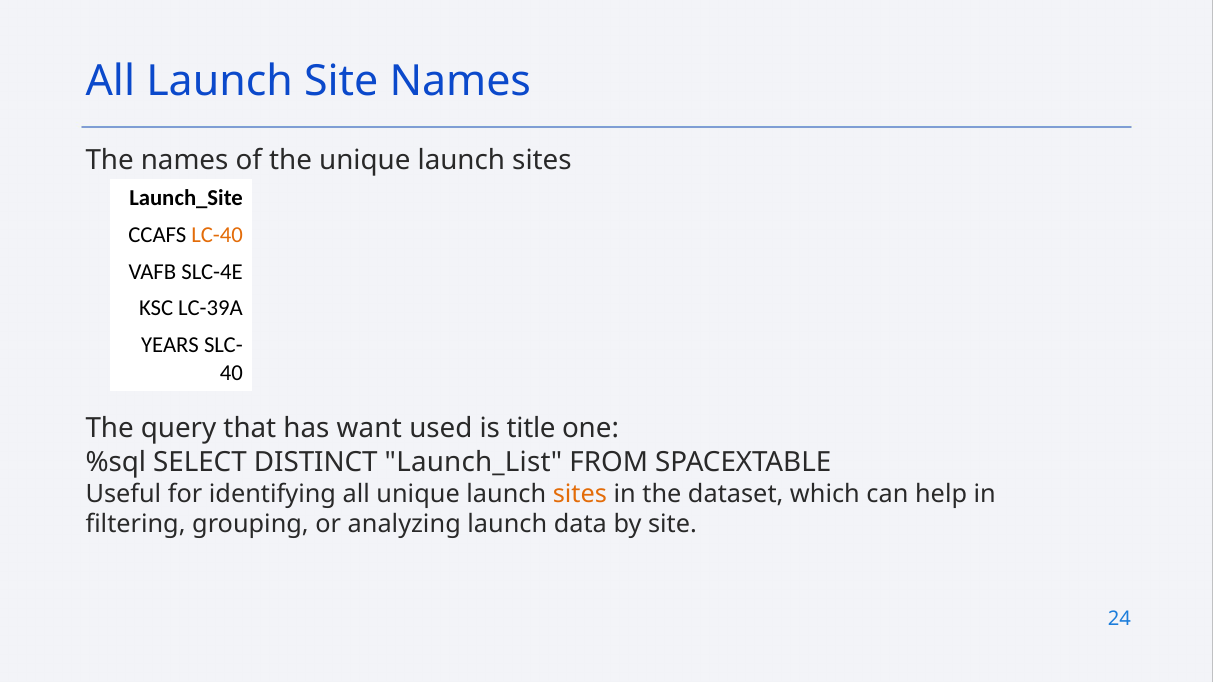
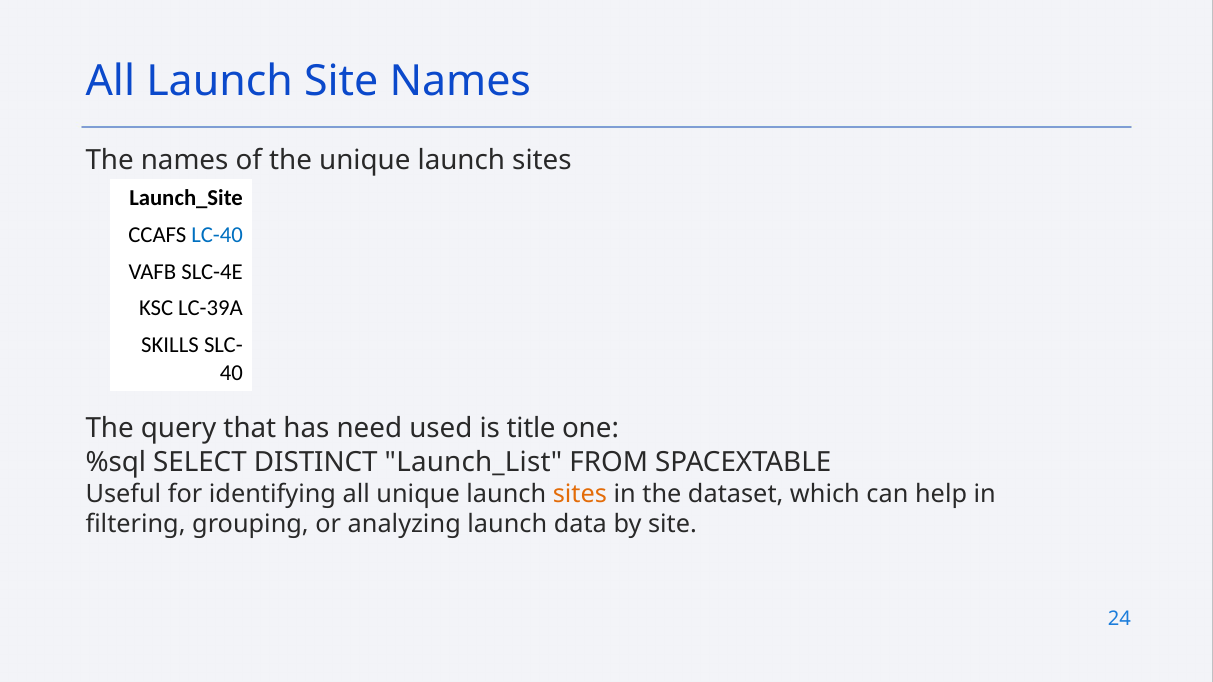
LC-40 colour: orange -> blue (217, 235)
YEARS: YEARS -> SKILLS (170, 345)
want: want -> need (369, 429)
